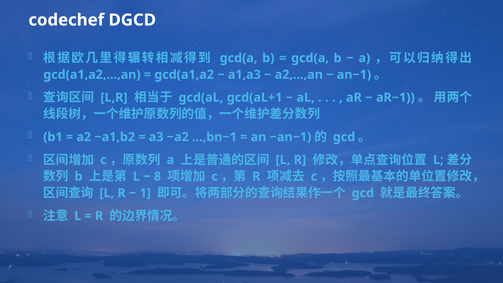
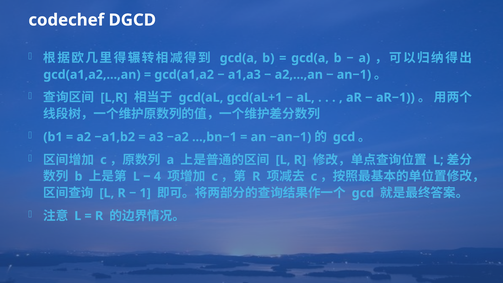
8: 8 -> 4 (157, 176)
